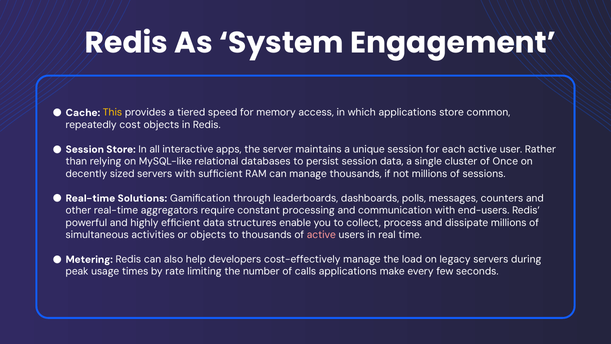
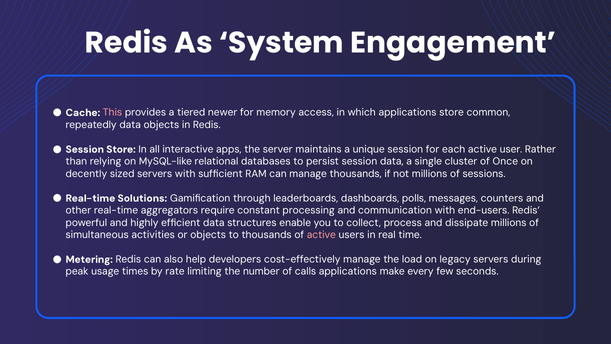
This colour: yellow -> pink (113, 113)
speed: speed -> newer (223, 113)
repeatedly cost: cost -> data (130, 125)
